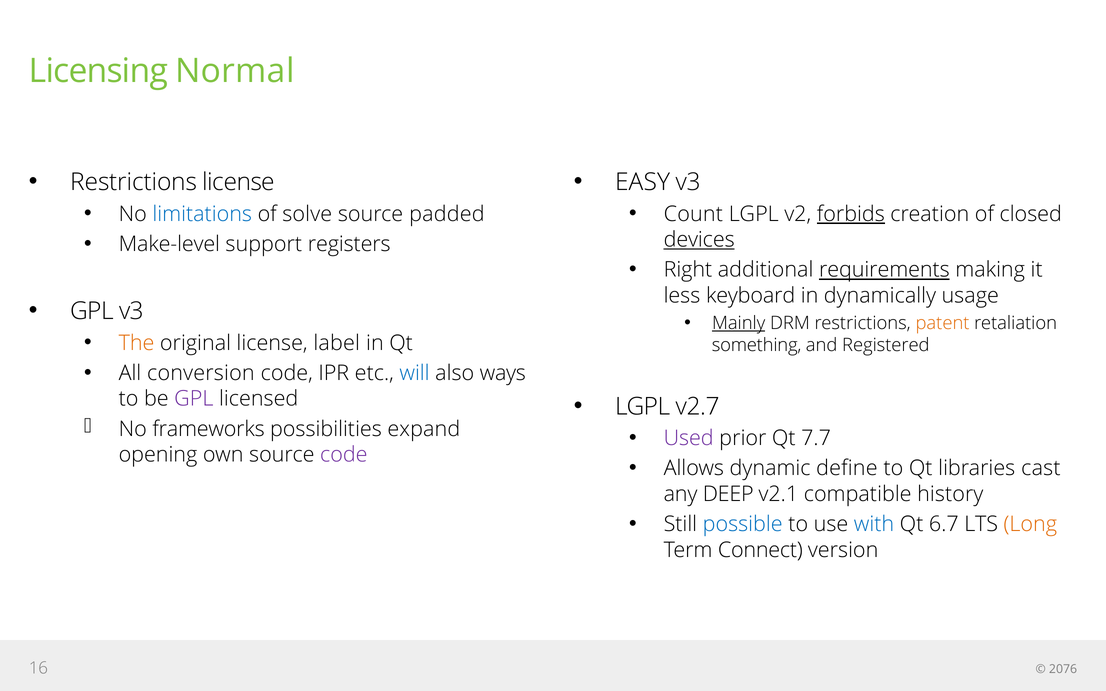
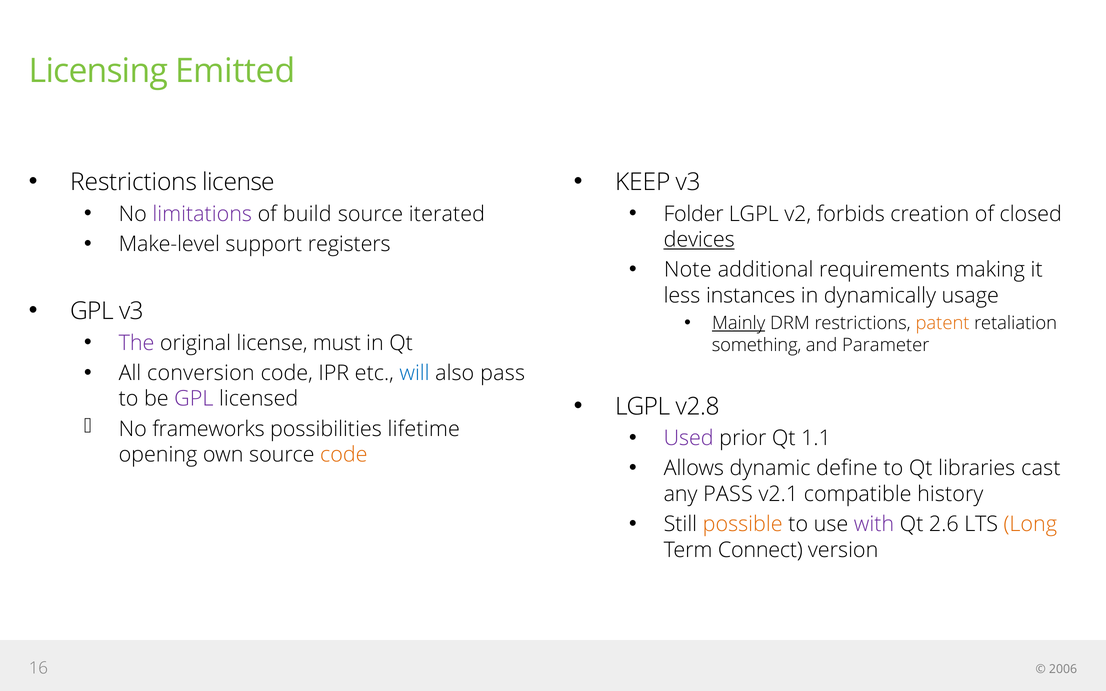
Normal: Normal -> Emitted (235, 71)
EASY: EASY -> KEEP (643, 182)
limitations colour: blue -> purple (202, 214)
solve: solve -> build (307, 214)
padded: padded -> iterated (447, 214)
Count: Count -> Folder (694, 214)
forbids underline: present -> none (851, 214)
Right: Right -> Note (688, 270)
requirements underline: present -> none (884, 270)
keyboard: keyboard -> instances (751, 296)
The colour: orange -> purple (137, 343)
label: label -> must (337, 343)
Registered: Registered -> Parameter (886, 345)
also ways: ways -> pass (503, 373)
v2.7: v2.7 -> v2.8 (698, 407)
expand: expand -> lifetime (424, 429)
7.7: 7.7 -> 1.1 (816, 438)
code colour: purple -> orange (344, 455)
any DEEP: DEEP -> PASS (728, 494)
possible colour: blue -> orange (743, 524)
with colour: blue -> purple (874, 524)
6.7: 6.7 -> 2.6 (944, 524)
2076: 2076 -> 2006 (1063, 669)
